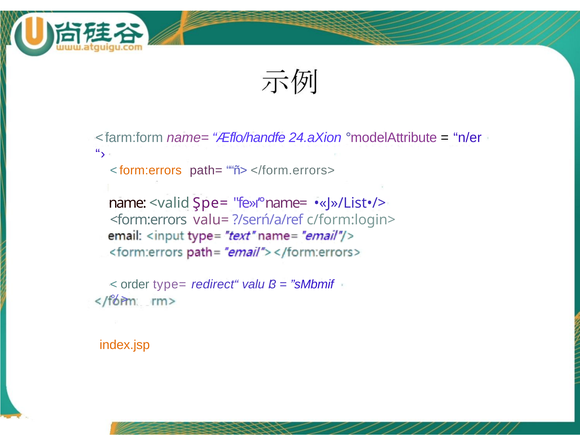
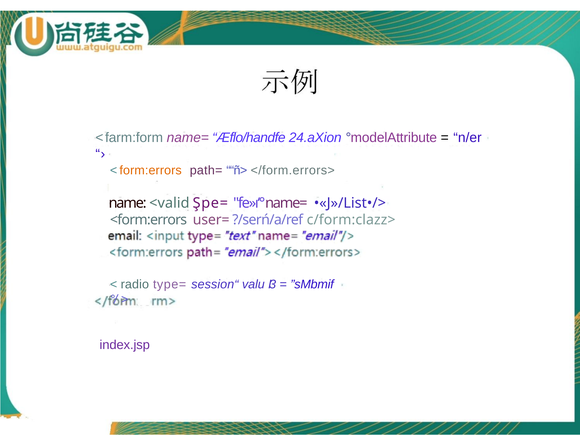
valu=: valu= -> user= (211, 220)
c/form:login>: c/form:login> -> c/form:clazz> (351, 220)
order: order -> radio (135, 285)
redirect“: redirect“ -> session“ (215, 285)
index.jsp colour: orange -> purple (125, 345)
